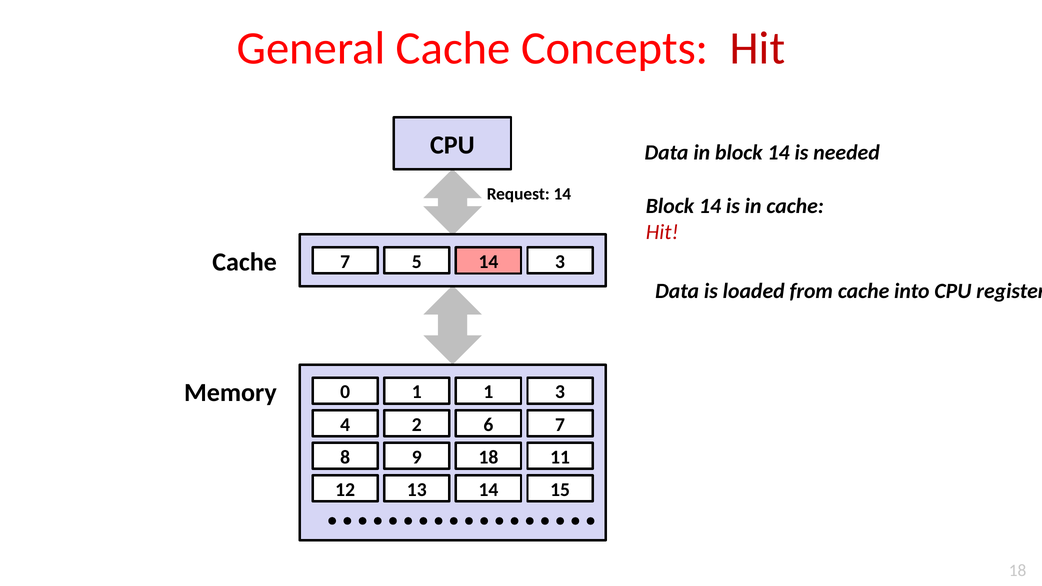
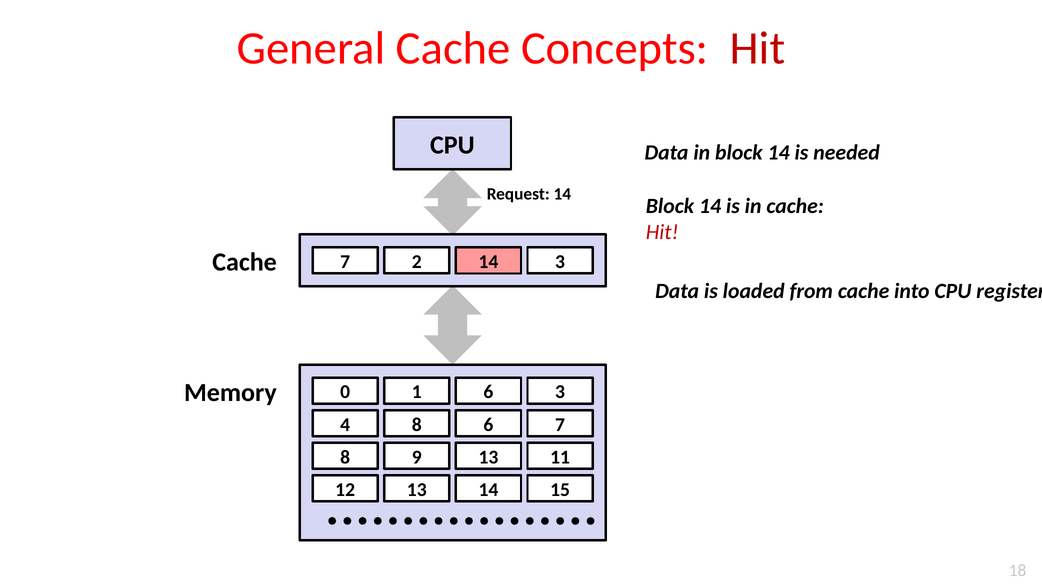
5: 5 -> 2 (417, 262)
1 1: 1 -> 6 (488, 392)
4 2: 2 -> 8 (417, 425)
9 18: 18 -> 13 (488, 457)
